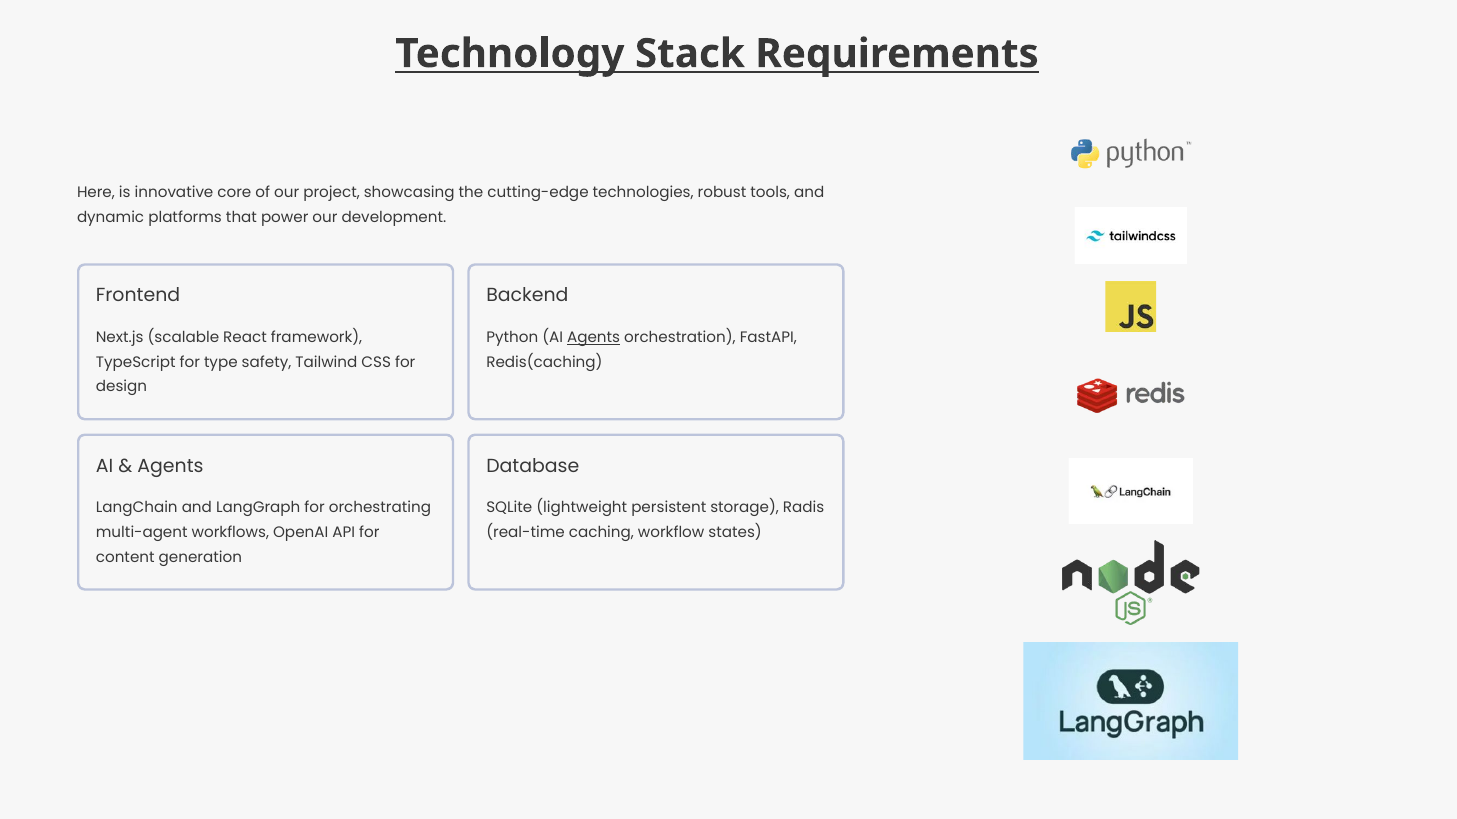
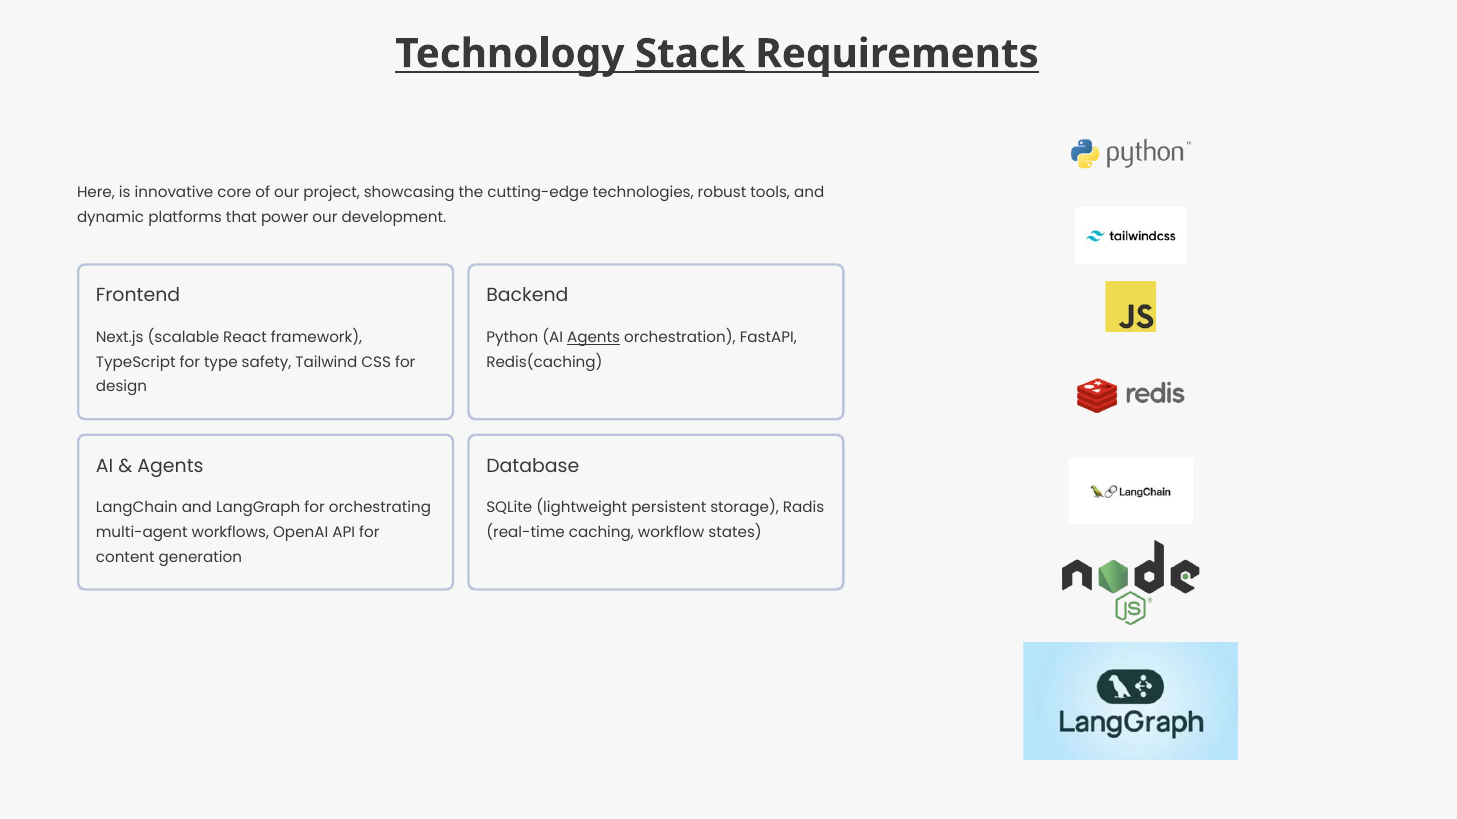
Stack underline: none -> present (690, 54)
